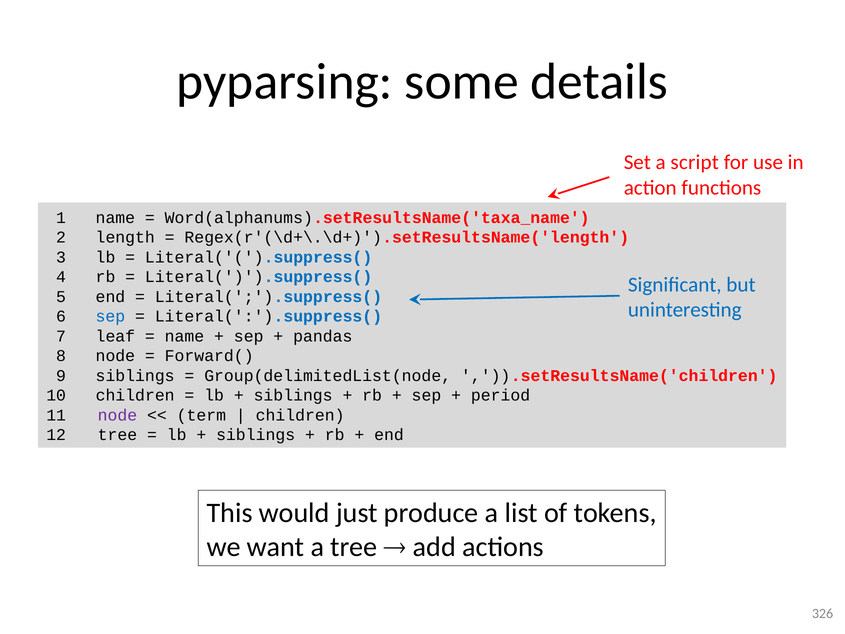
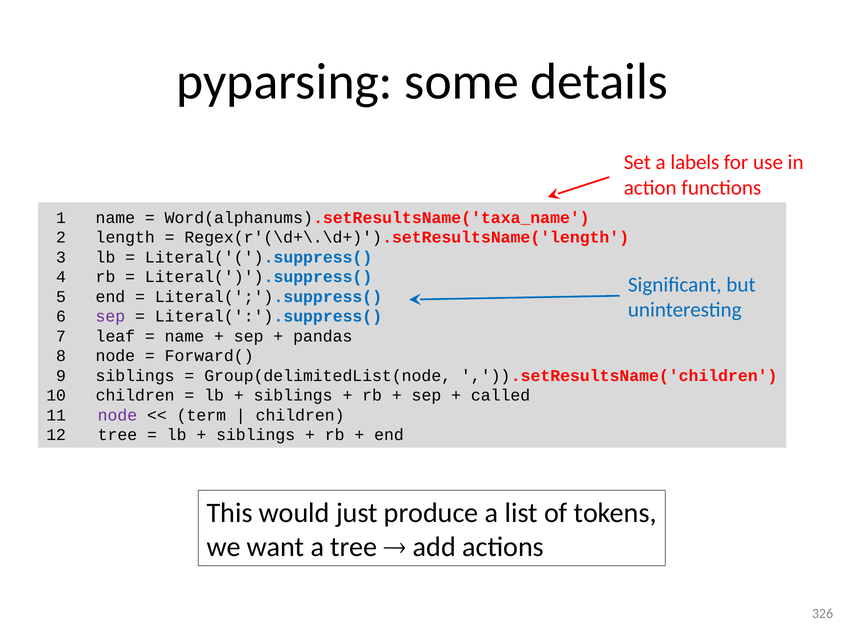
script: script -> labels (695, 162)
sep colour: blue -> purple (110, 316)
period: period -> called (501, 395)
